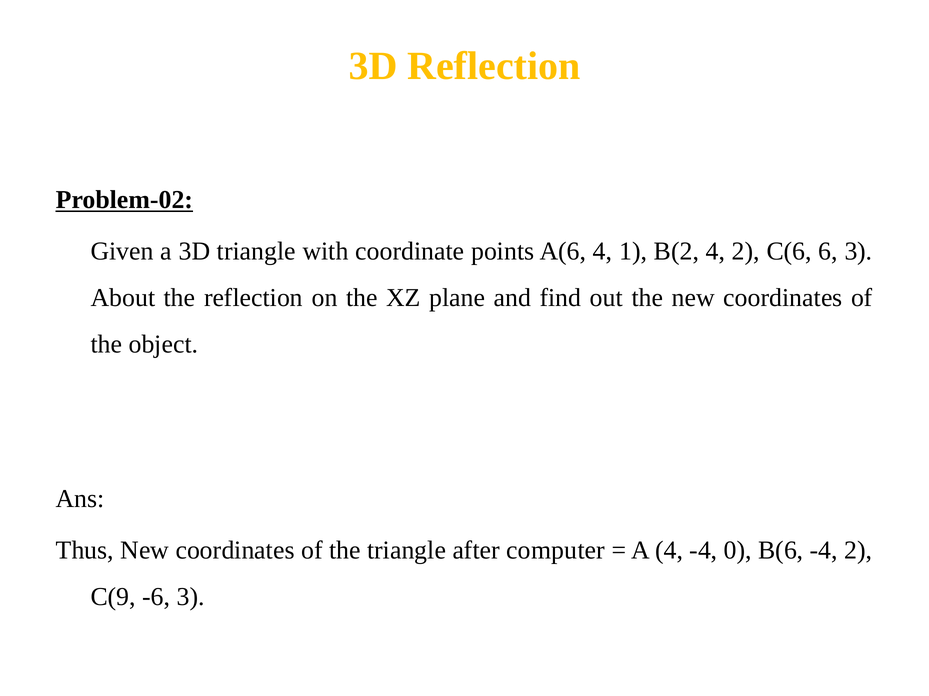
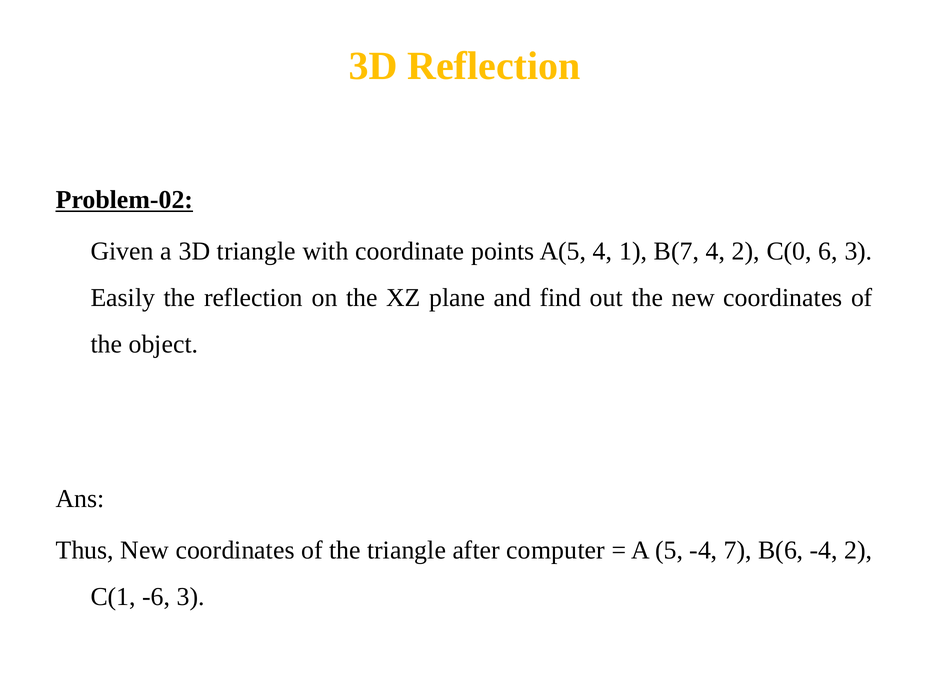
A(6: A(6 -> A(5 (563, 252)
B(2: B(2 -> B(7 (676, 252)
C(6: C(6 -> C(0 (789, 252)
About: About -> Easily (123, 298)
A 4: 4 -> 5 (669, 551)
0: 0 -> 7 (738, 551)
C(9: C(9 -> C(1 (113, 597)
